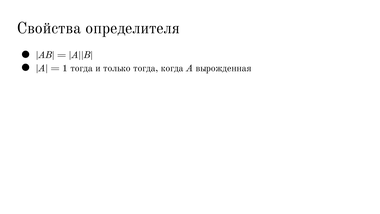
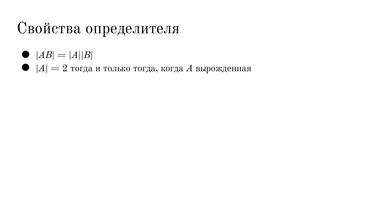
1: 1 -> 2 (65, 68)
